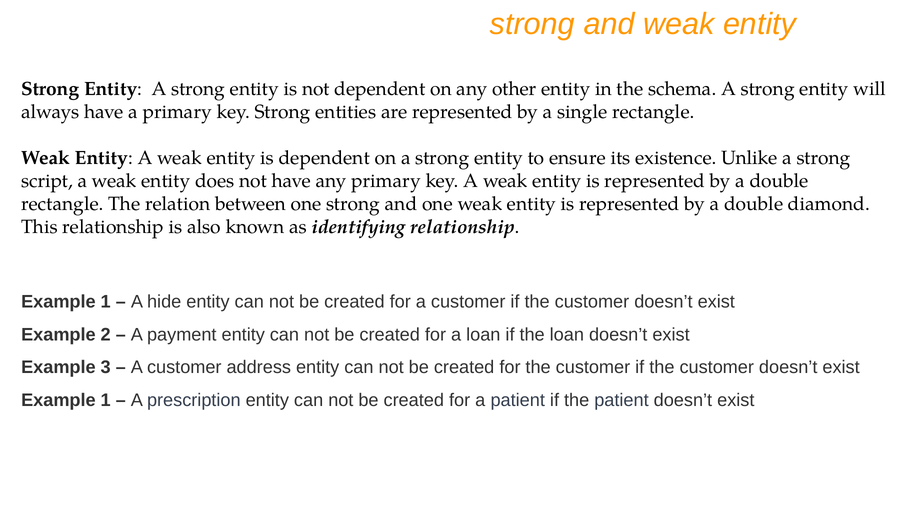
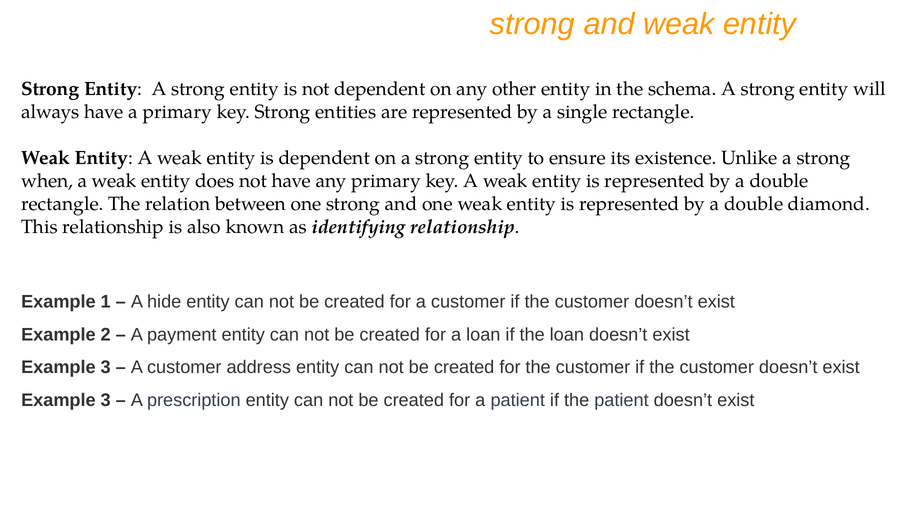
script: script -> when (47, 181)
1: 1 -> 3 (106, 400)
